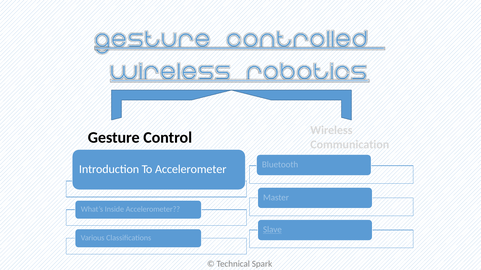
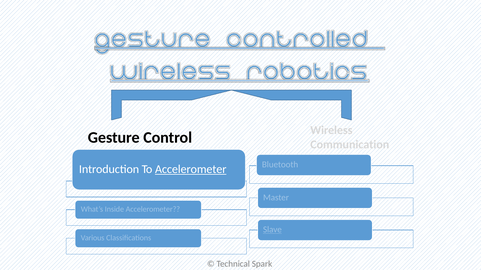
Accelerometer underline: none -> present (191, 169)
